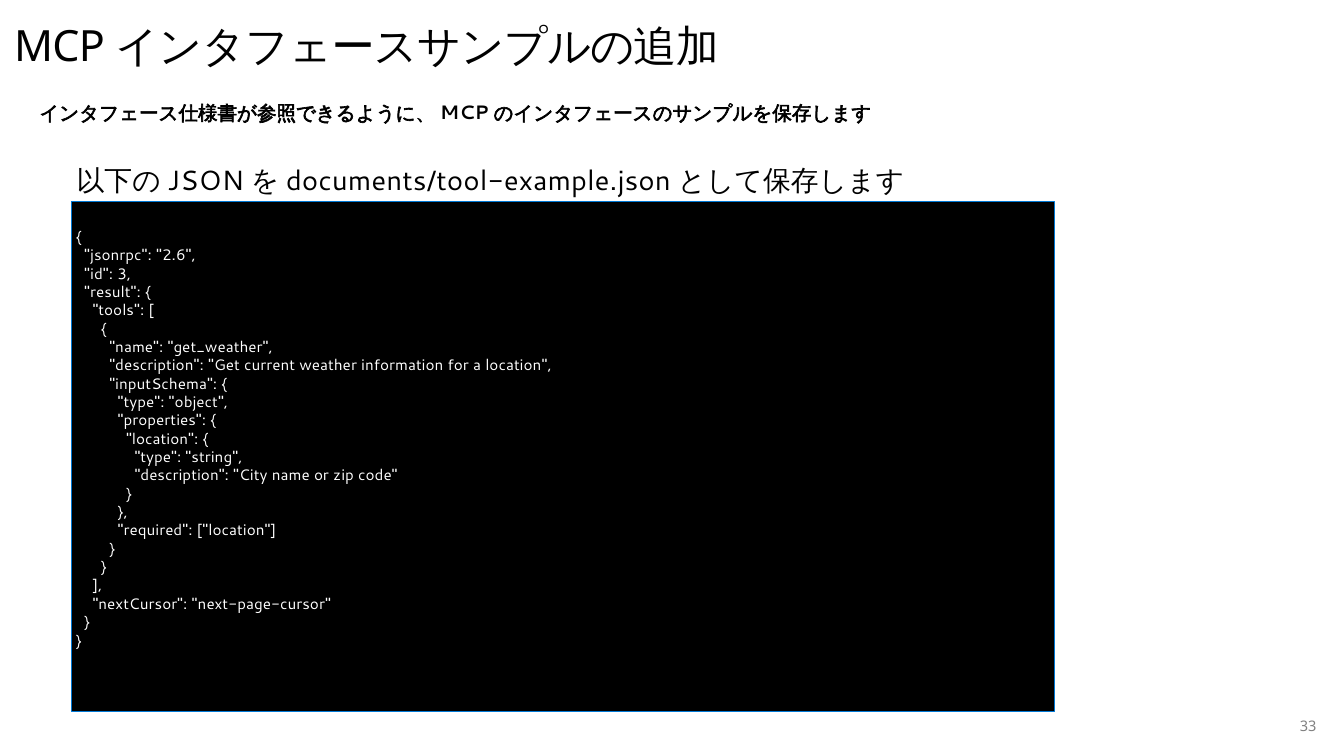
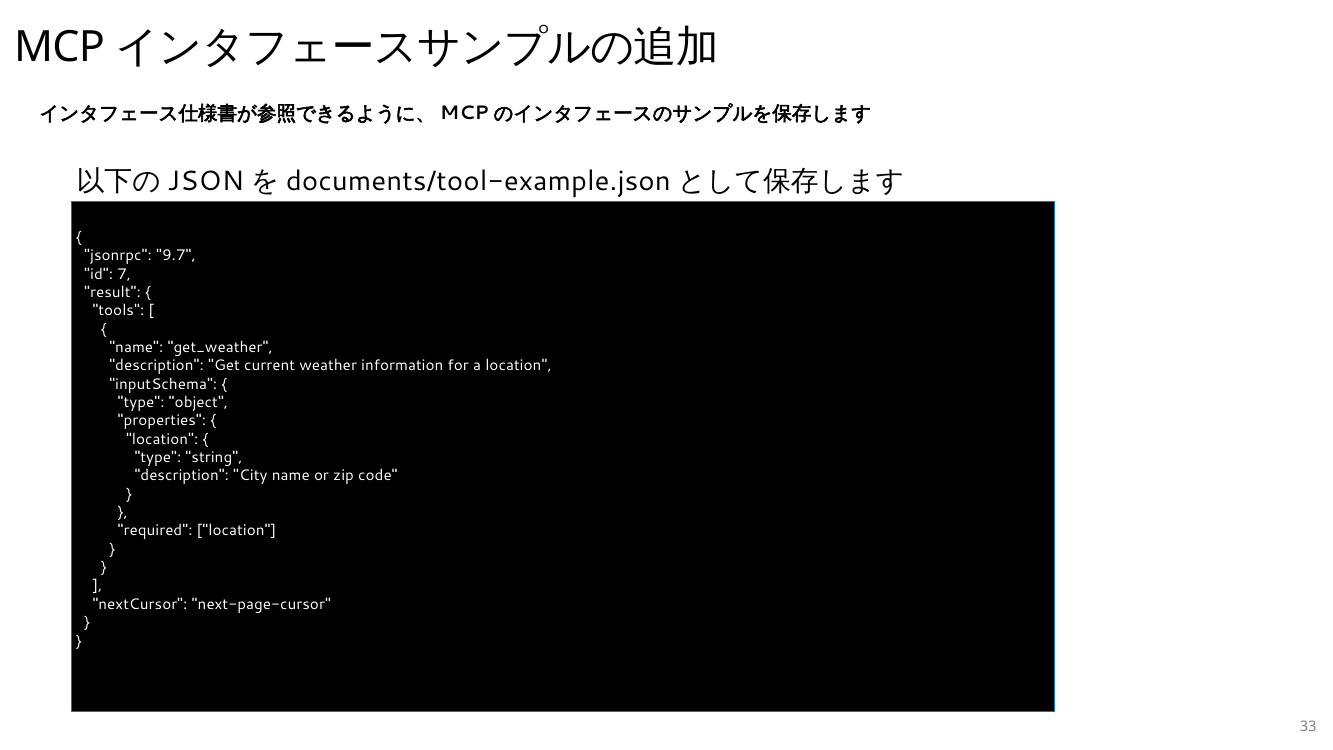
2.6: 2.6 -> 9.7 (176, 256)
3: 3 -> 7 (124, 274)
